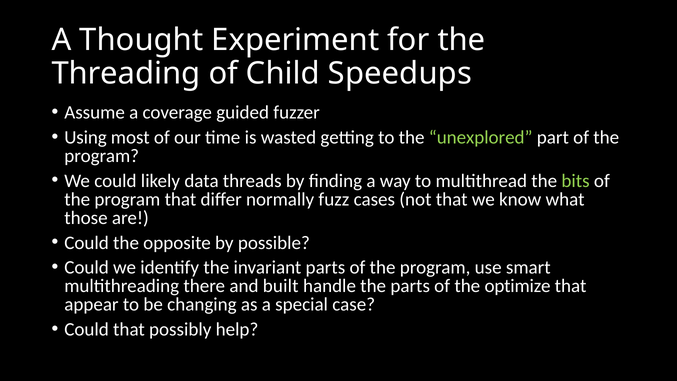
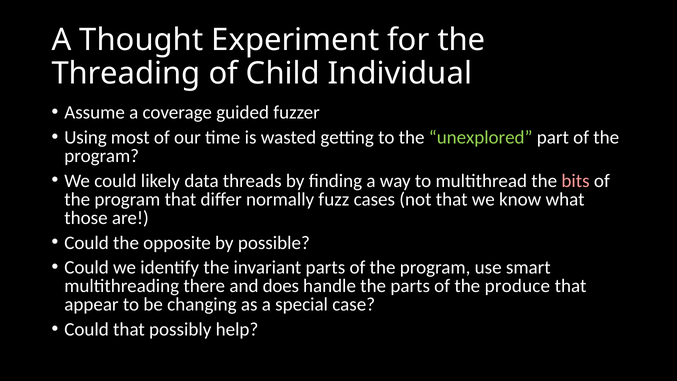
Speedups: Speedups -> Individual (400, 74)
bits colour: light green -> pink (576, 181)
built: built -> does (281, 286)
optimize: optimize -> produce (517, 286)
